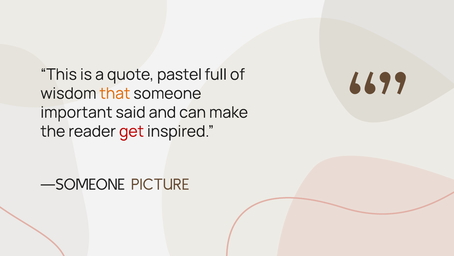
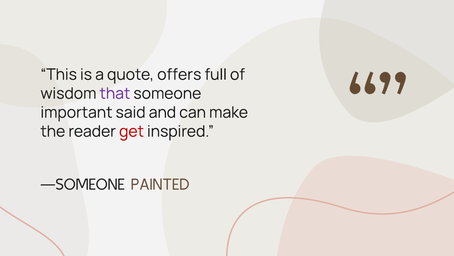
pastel: pastel -> offers (179, 74)
that colour: orange -> purple (115, 93)
PICTURE: PICTURE -> PAINTED (160, 184)
